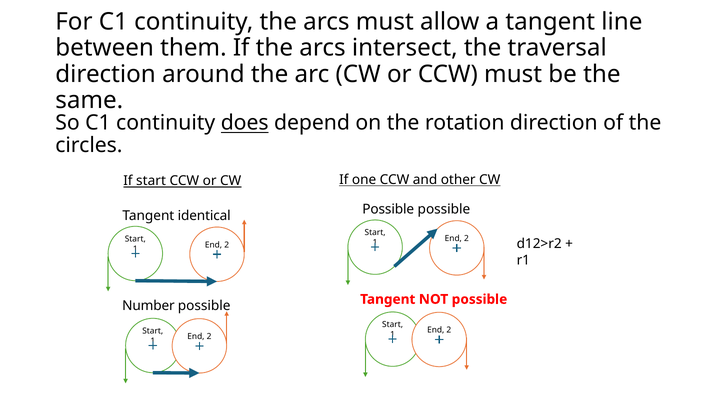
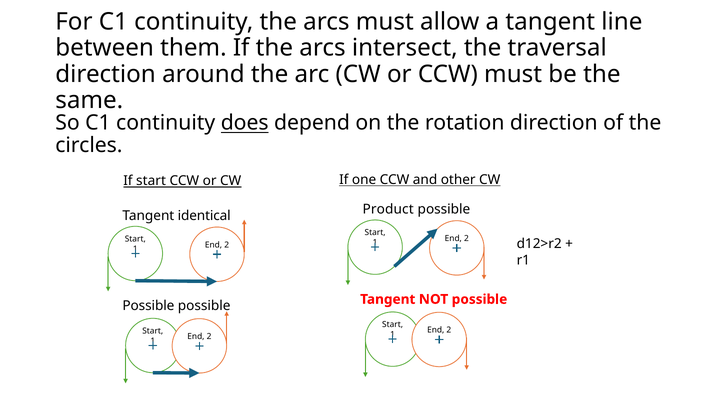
Possible: Possible -> Product (388, 210)
Number: Number -> Possible (148, 306)
